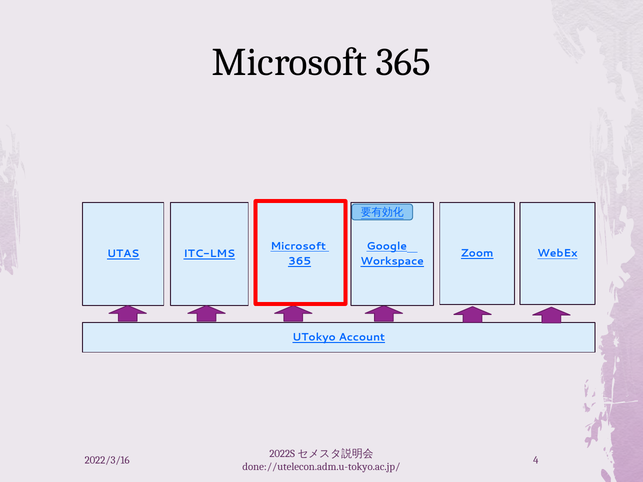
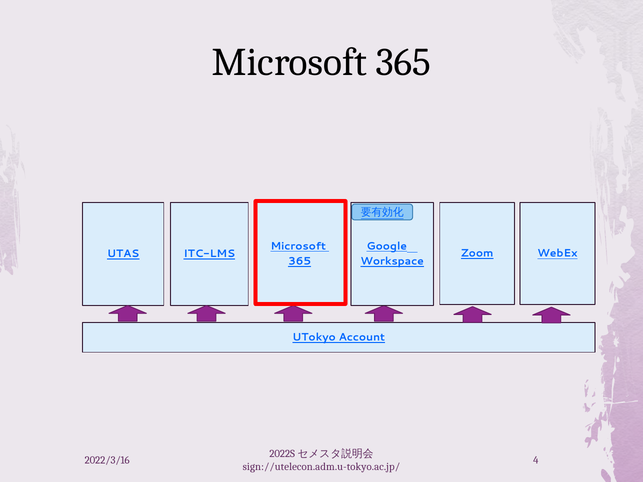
done://utelecon.adm.u-tokyo.ac.jp/: done://utelecon.adm.u-tokyo.ac.jp/ -> sign://utelecon.adm.u-tokyo.ac.jp/ (321, 467)
